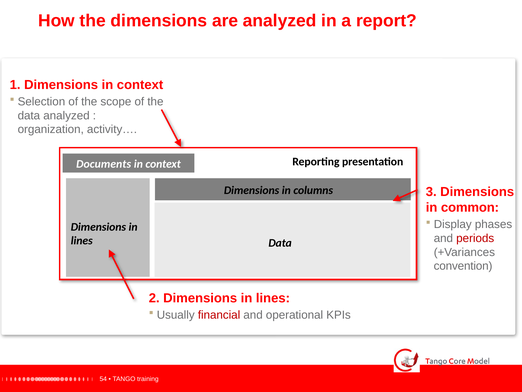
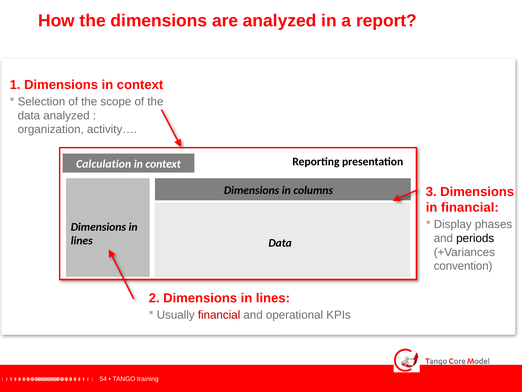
Documents: Documents -> Calculation (104, 164)
in common: common -> financial (470, 207)
periods colour: red -> black (475, 238)
